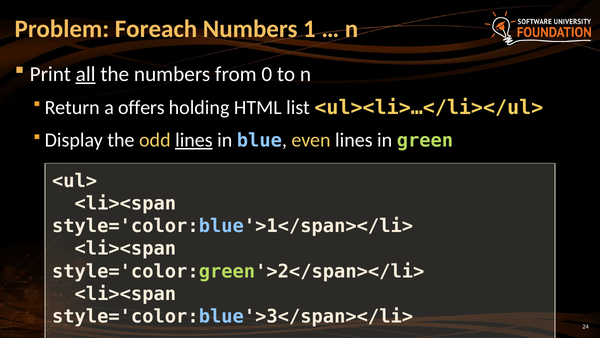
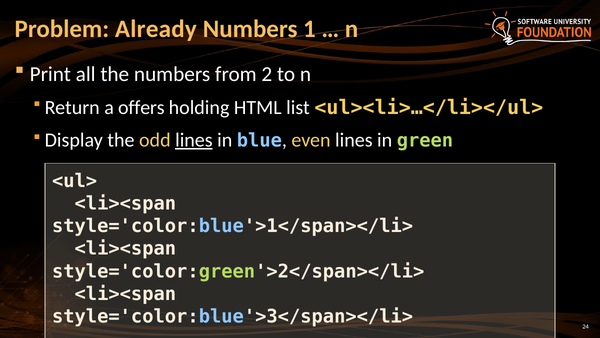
Foreach: Foreach -> Already (156, 29)
all underline: present -> none (86, 74)
0: 0 -> 2 (267, 74)
